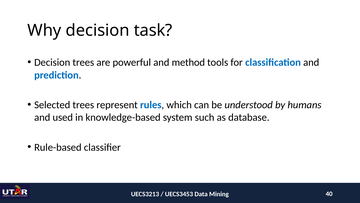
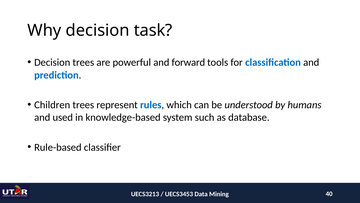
method: method -> forward (188, 62)
Selected: Selected -> Children (52, 105)
